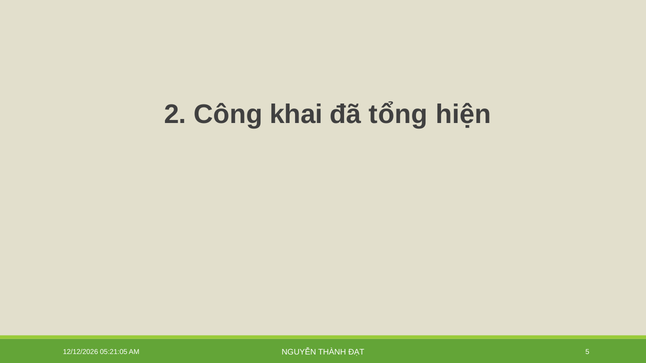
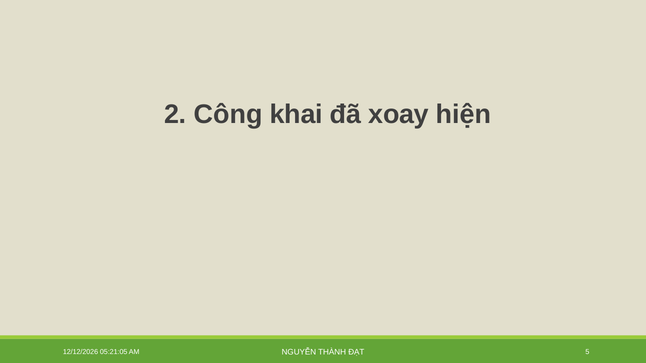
tổng: tổng -> xoay (399, 115)
